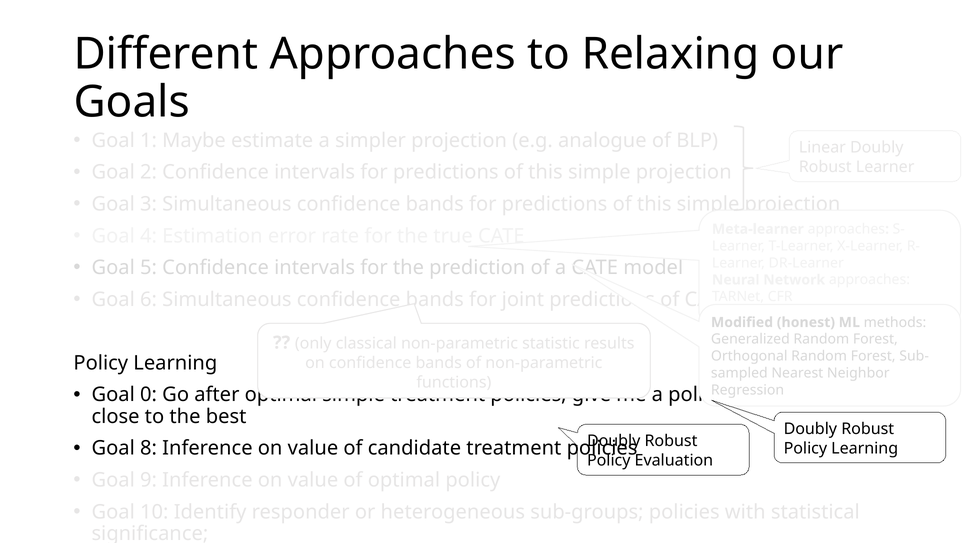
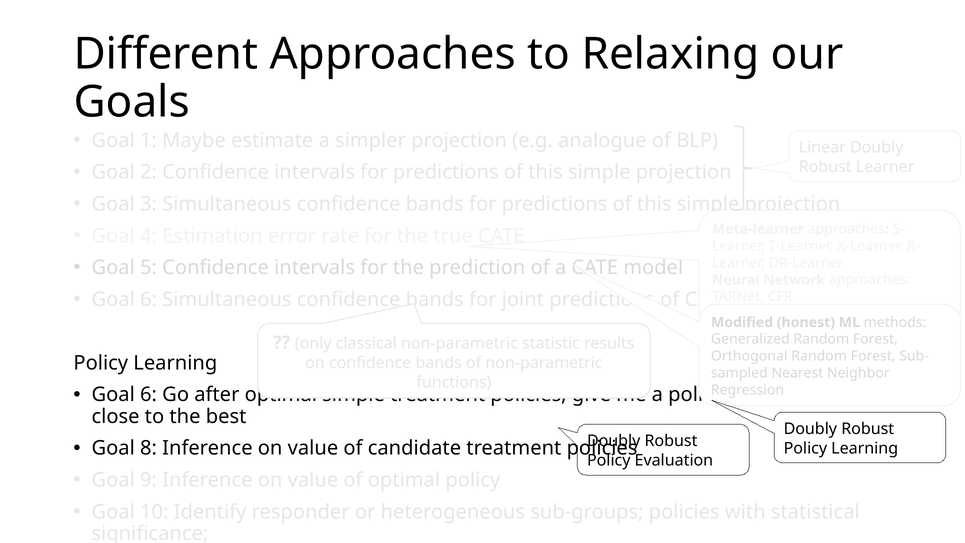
0: 0 -> 6 (149, 395)
